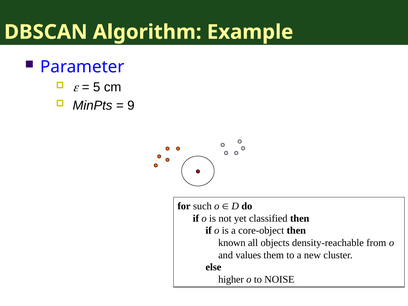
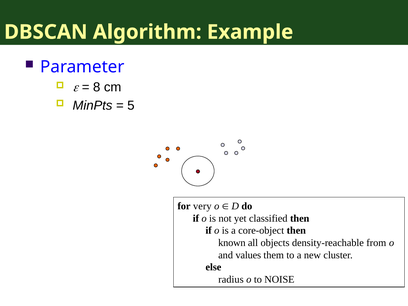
5: 5 -> 8 (97, 87)
9: 9 -> 5 (131, 105)
such: such -> very (202, 206)
higher: higher -> radius (231, 280)
